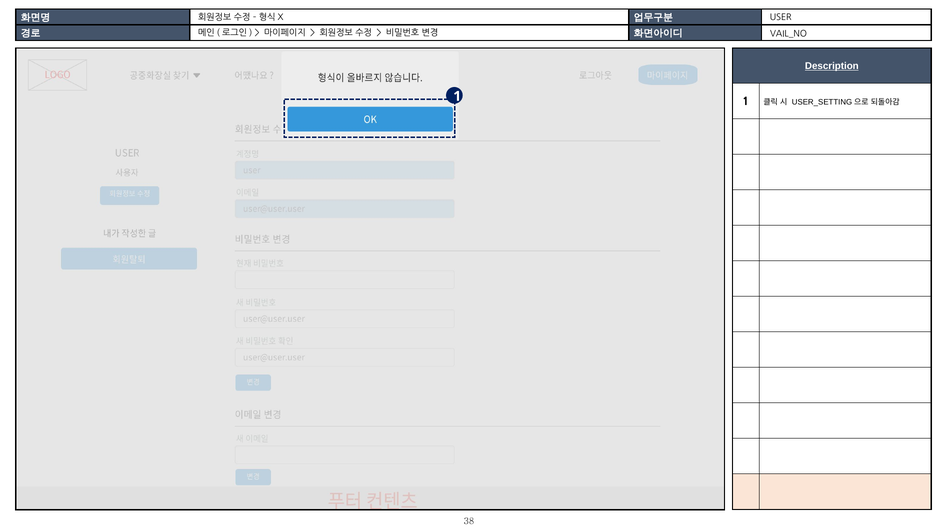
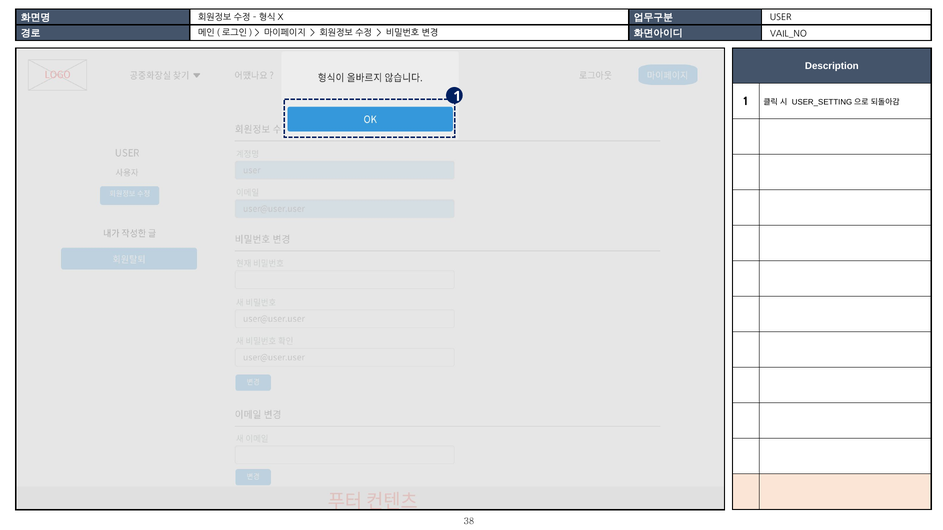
Description underline: present -> none (832, 66)
